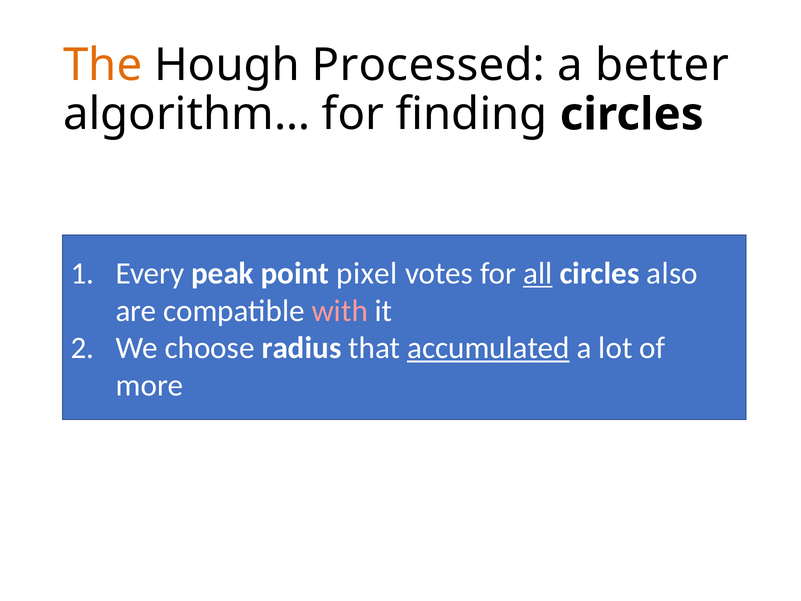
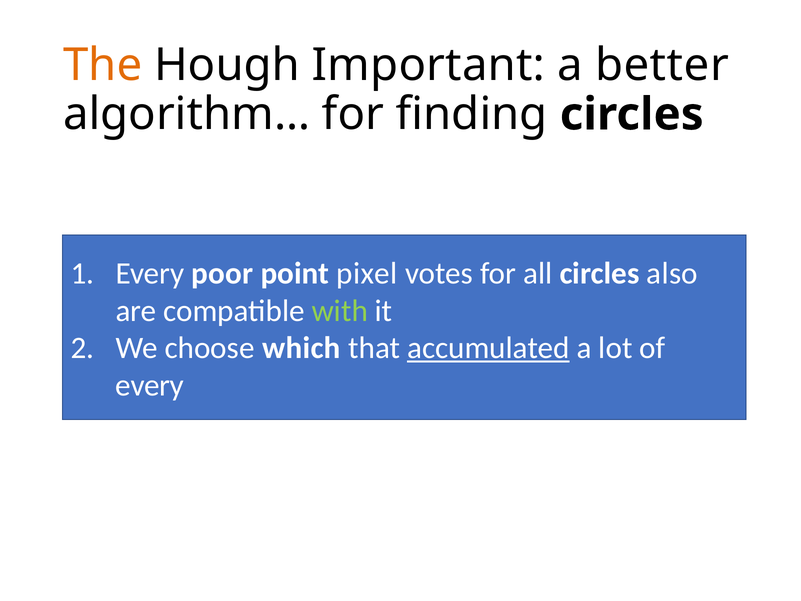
Processed: Processed -> Important (428, 65)
peak: peak -> poor (222, 273)
all underline: present -> none (538, 273)
with colour: pink -> light green (340, 311)
radius: radius -> which (301, 348)
more: more -> every (150, 385)
